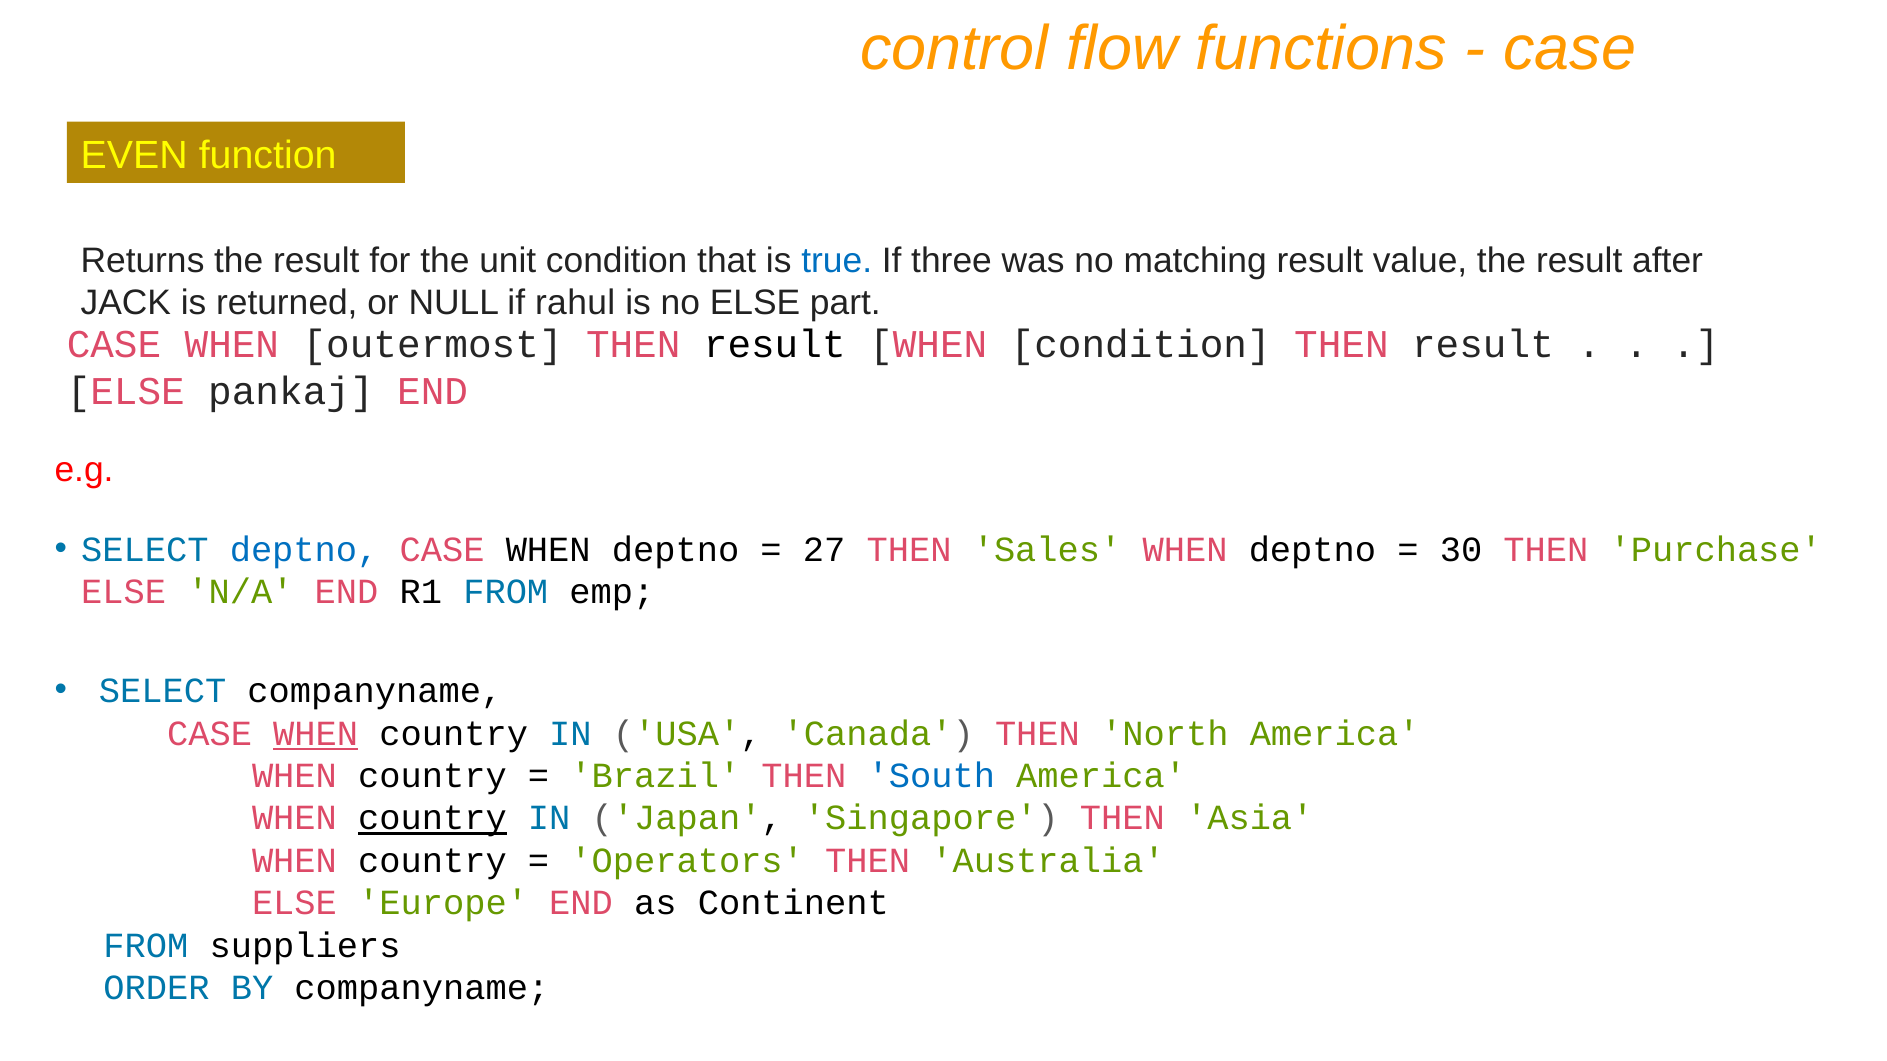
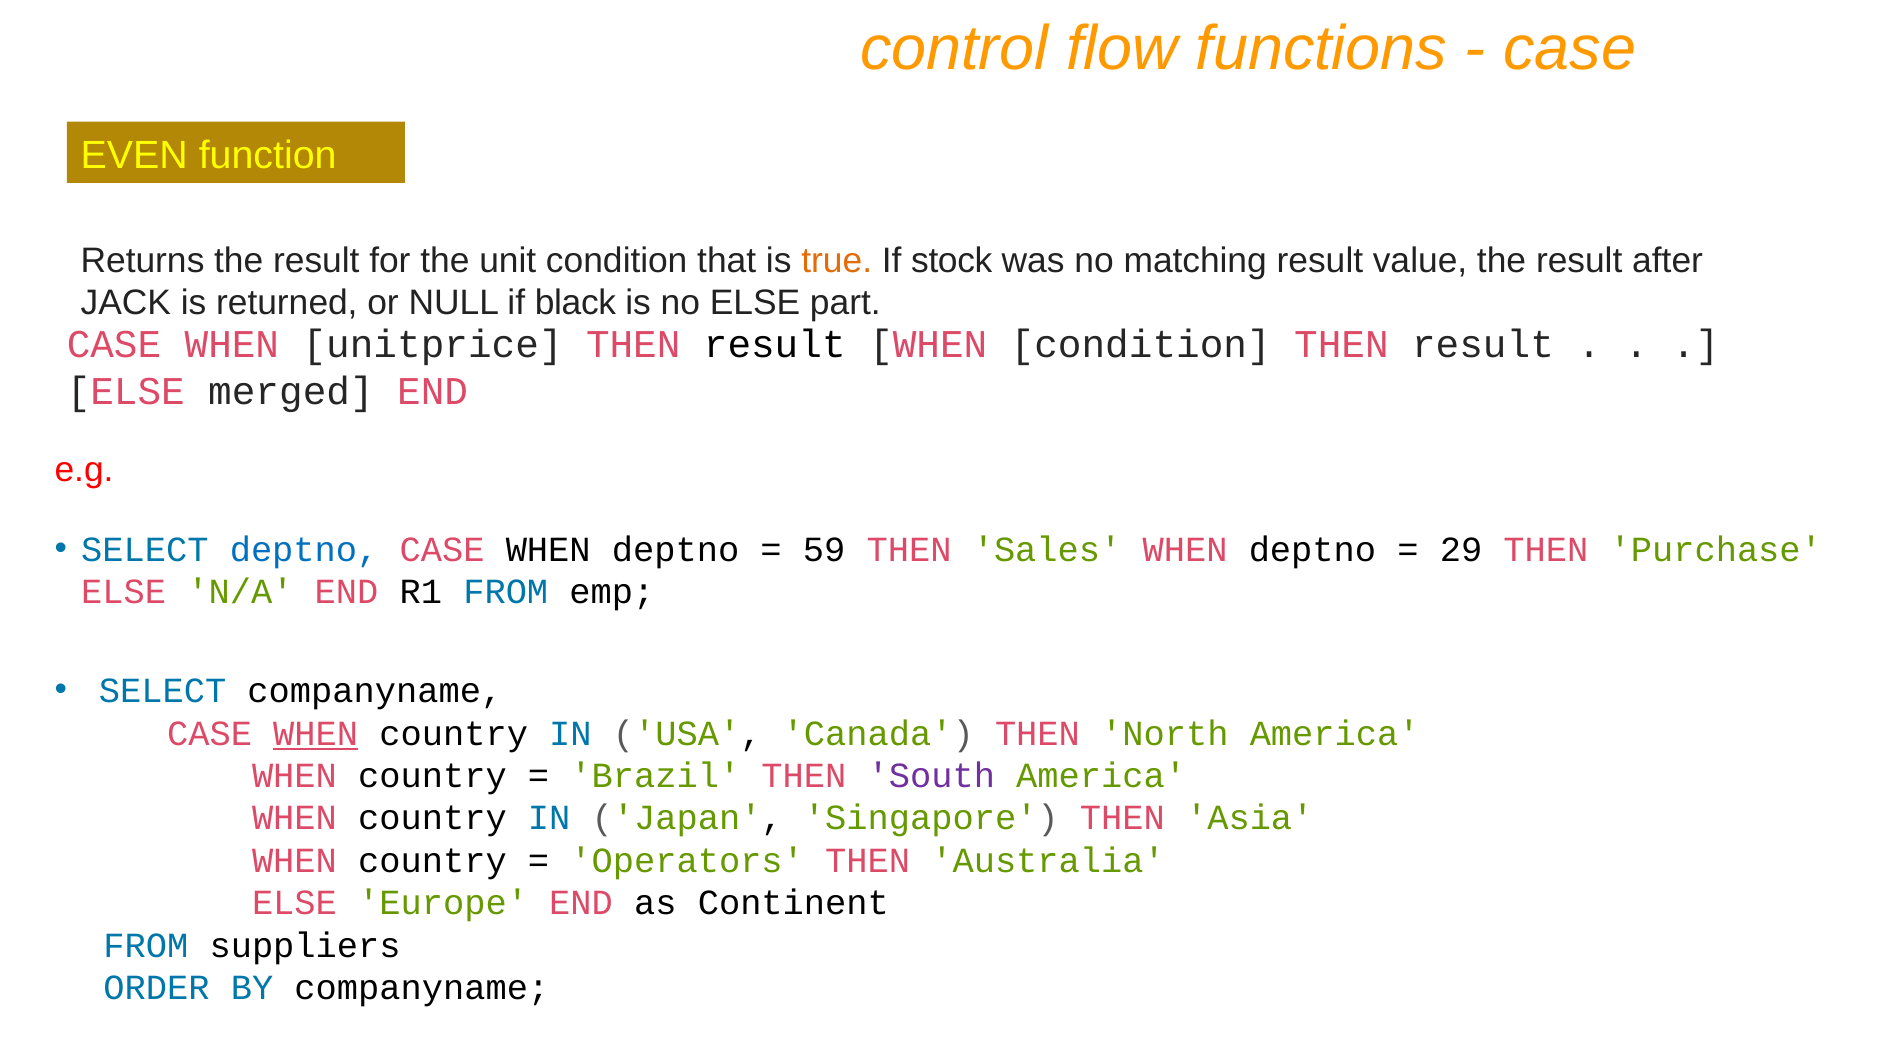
true colour: blue -> orange (837, 261)
three: three -> stock (952, 261)
rahul: rahul -> black (575, 303)
outermost: outermost -> unitprice (433, 344)
pankaj: pankaj -> merged (291, 391)
27: 27 -> 59 (824, 550)
30: 30 -> 29 (1461, 550)
South colour: blue -> purple (931, 776)
country underline: present -> none (432, 819)
